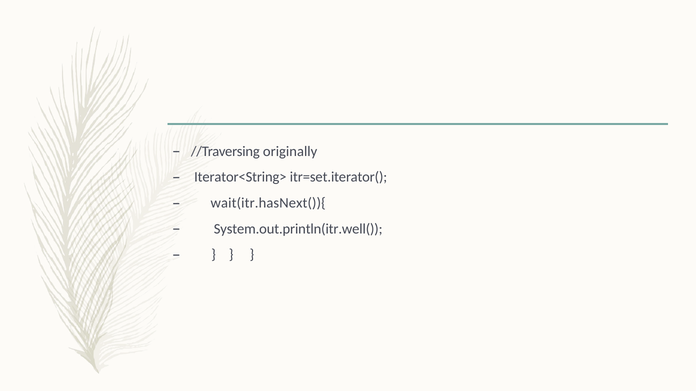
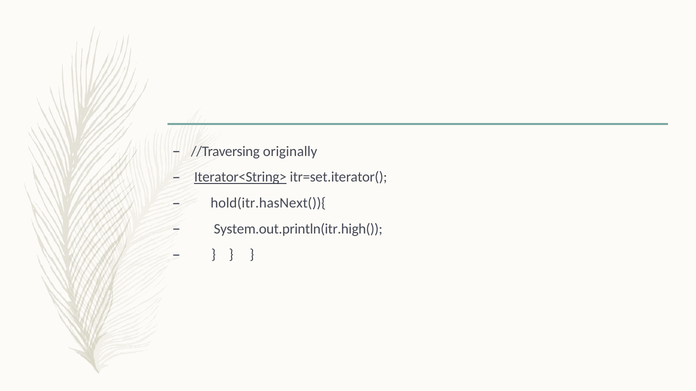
Iterator<String> underline: none -> present (240, 177)
wait(itr.hasNext()){: wait(itr.hasNext()){ -> hold(itr.hasNext()){ (268, 203)
System.out.println(itr.well(: System.out.println(itr.well( -> System.out.println(itr.high( (298, 229)
